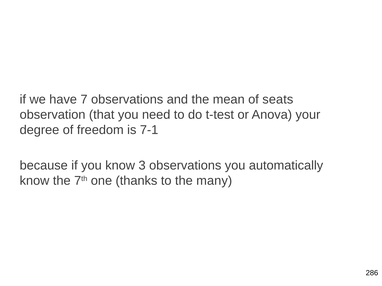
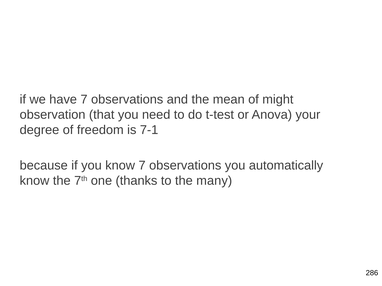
seats: seats -> might (278, 100)
know 3: 3 -> 7 (142, 166)
